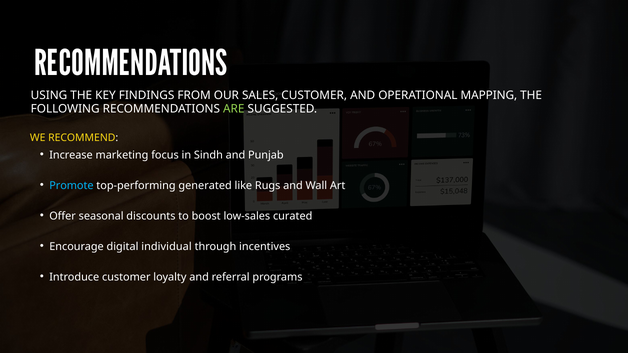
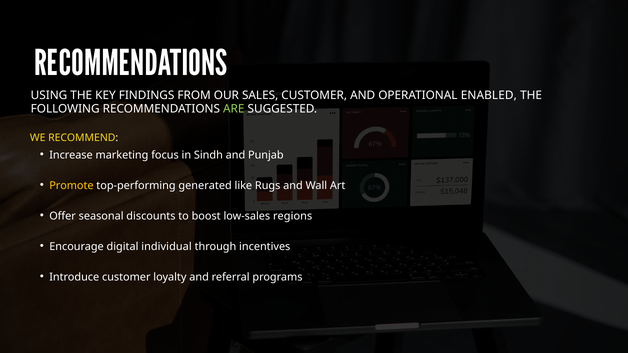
MAPPING: MAPPING -> ENABLED (489, 95)
Promote colour: light blue -> yellow (71, 186)
curated: curated -> regions (293, 216)
